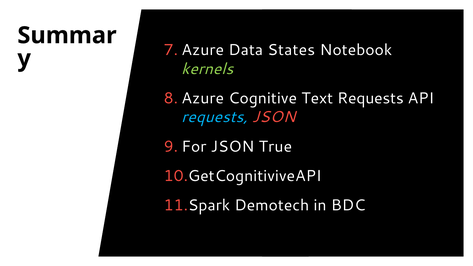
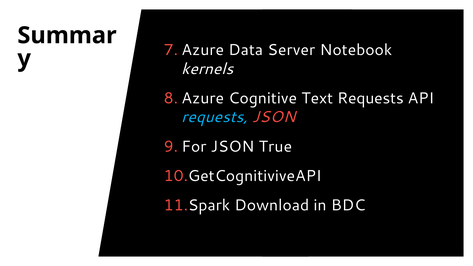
States: States -> Server (291, 50)
kernels colour: light green -> white (207, 69)
Demotech: Demotech -> Download (272, 205)
